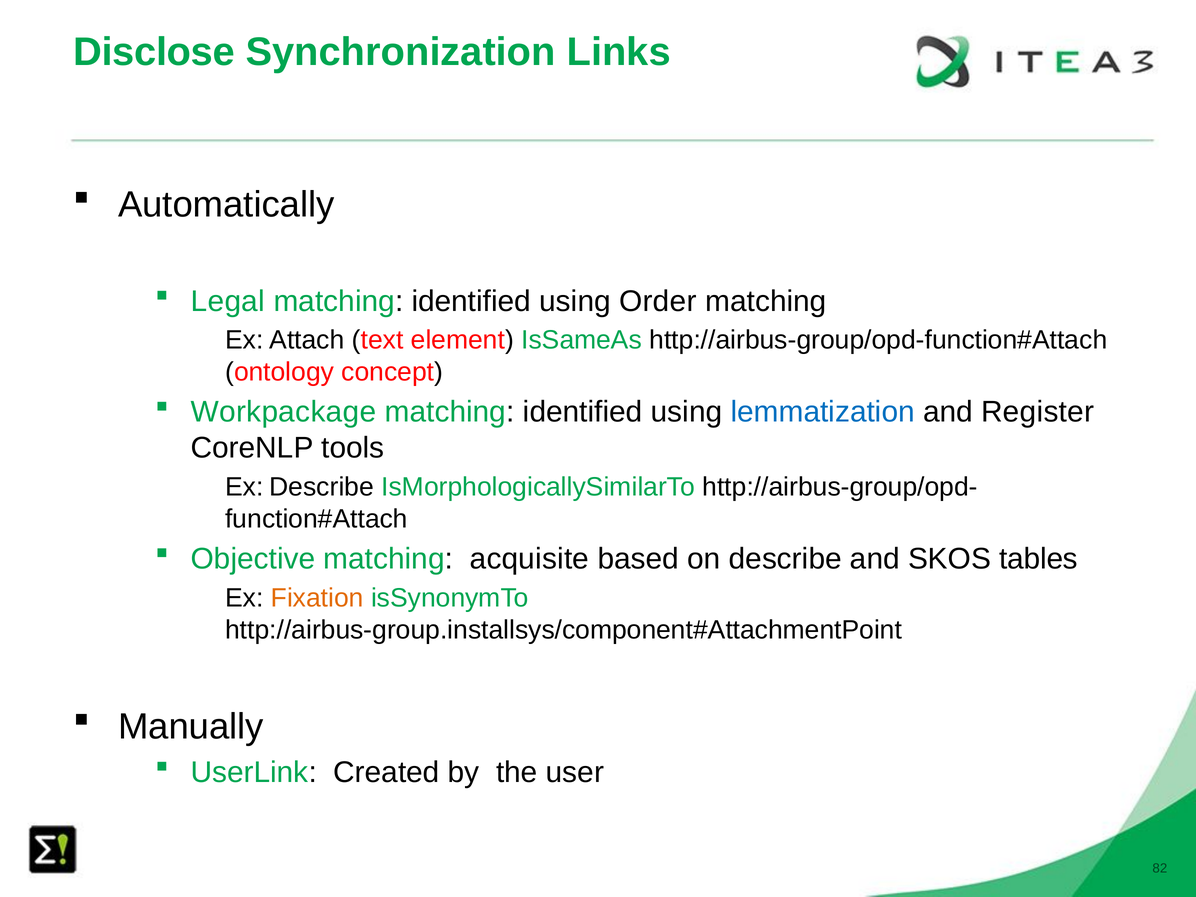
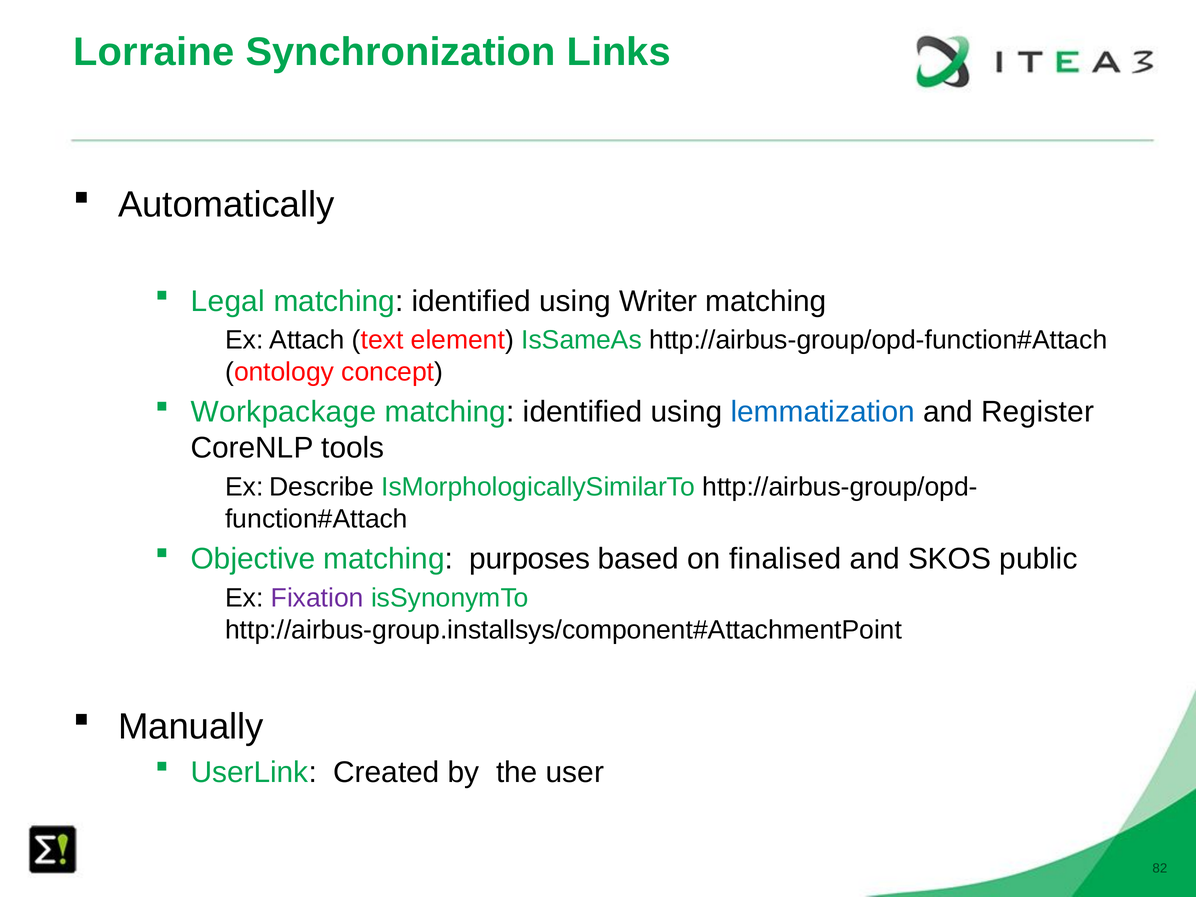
Disclose: Disclose -> Lorraine (154, 52)
Order: Order -> Writer (658, 301)
acquisite: acquisite -> purposes (530, 559)
on describe: describe -> finalised (785, 559)
tables: tables -> public (1038, 559)
Fixation colour: orange -> purple (317, 598)
